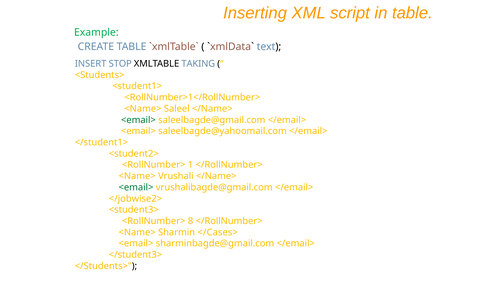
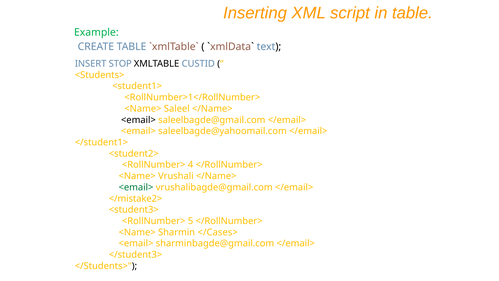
TAKING: TAKING -> CUSTID (198, 64)
<email> colour: green -> black (138, 120)
1: 1 -> 4 (191, 165)
</jobwise2>: </jobwise2> -> </mistake2> (136, 198)
8: 8 -> 5 (191, 221)
